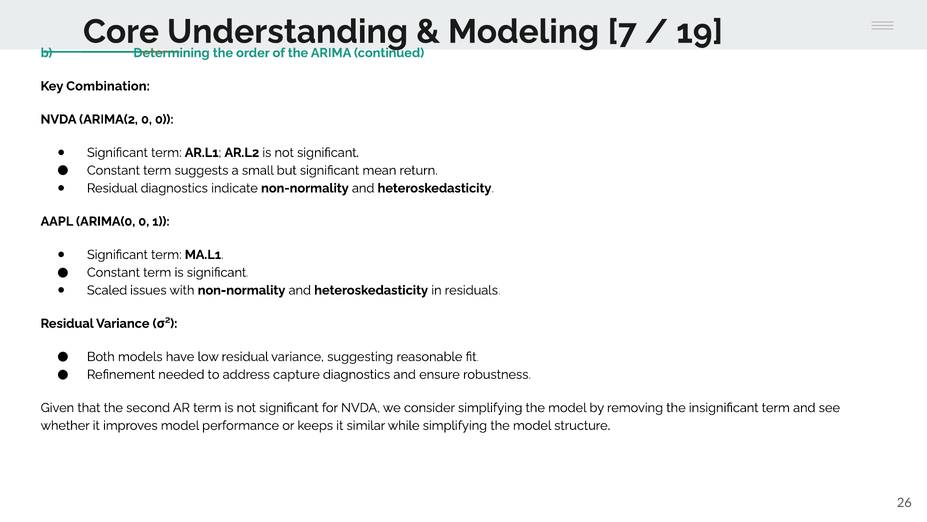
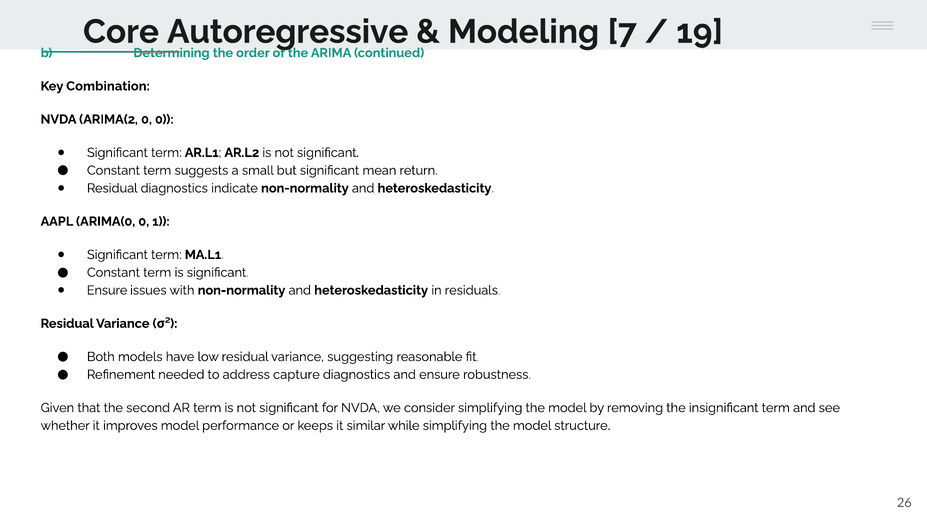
Understanding: Understanding -> Autoregressive (288, 32)
Scaled: Scaled -> Ensure (107, 290)
